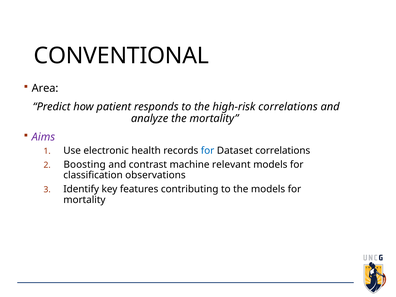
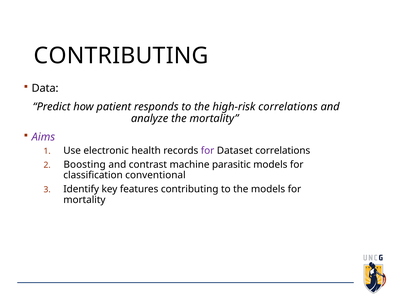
CONVENTIONAL: CONVENTIONAL -> CONTRIBUTING (121, 56)
Area: Area -> Data (45, 88)
for colour: blue -> purple (208, 151)
relevant: relevant -> parasitic (231, 165)
observations: observations -> conventional (155, 175)
